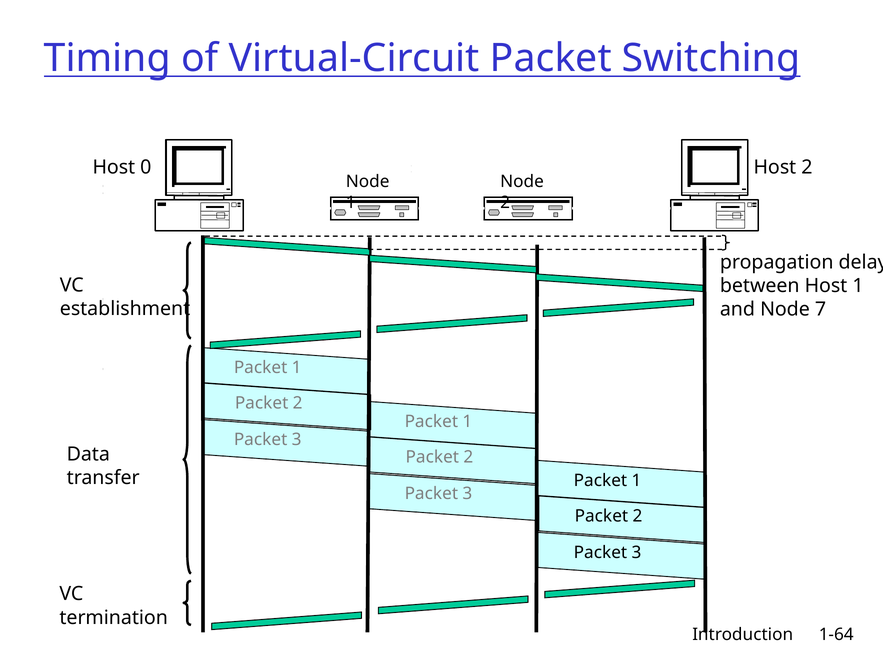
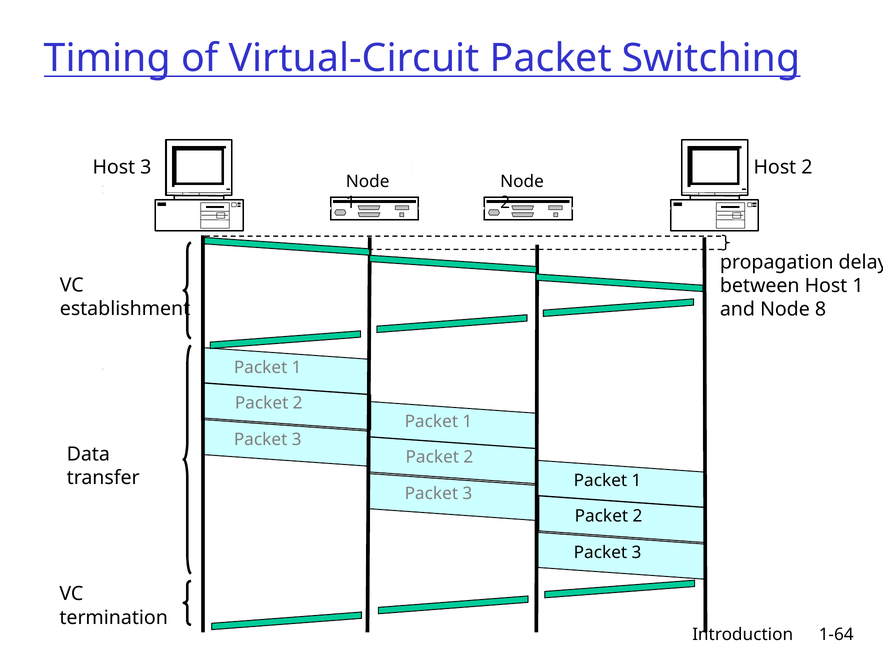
Host 0: 0 -> 3 (146, 167)
7: 7 -> 8 (821, 309)
